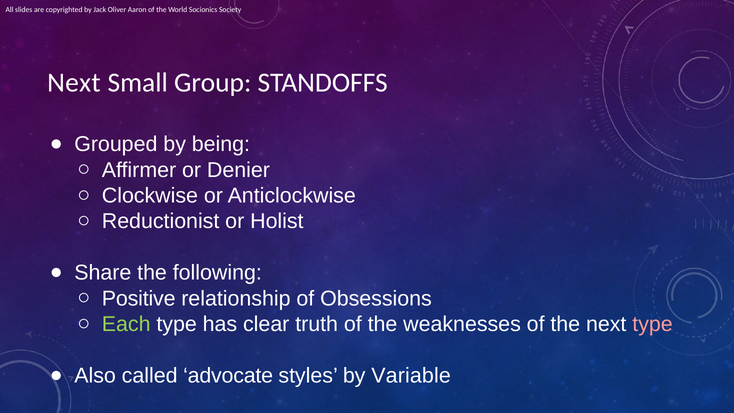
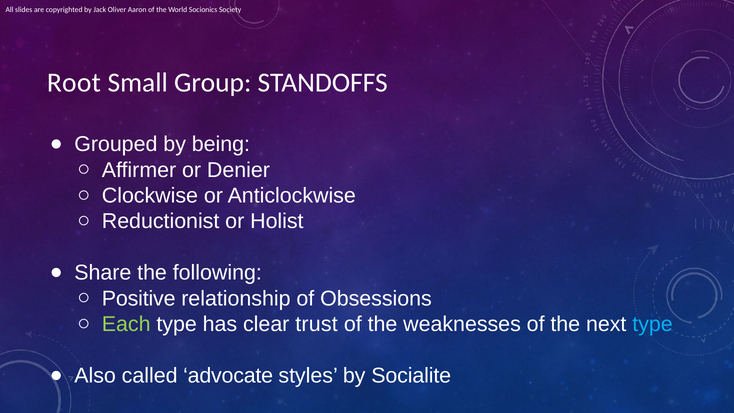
Next: Next -> Root (74, 82)
truth: truth -> trust (317, 324)
type colour: pink -> light blue (653, 324)
Variable: Variable -> Socialite (411, 376)
